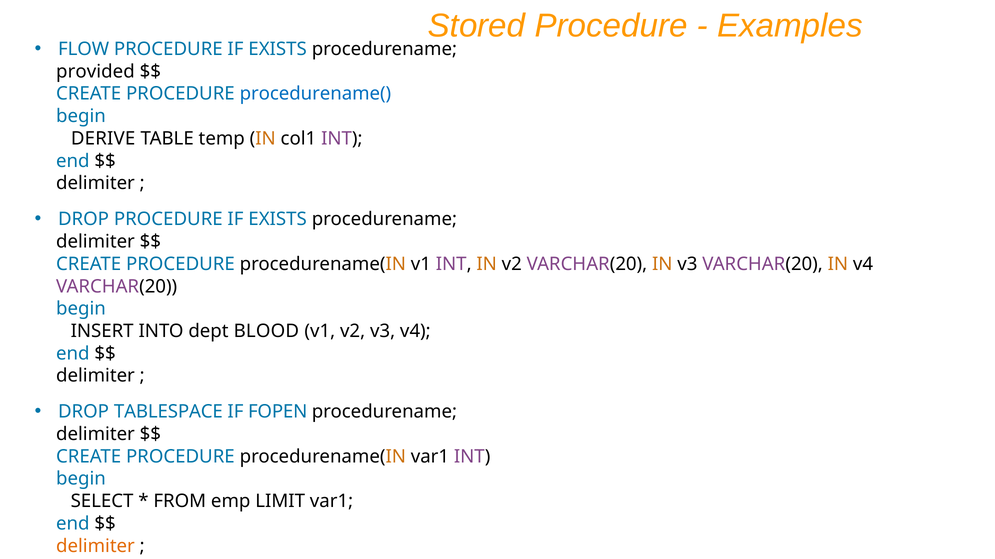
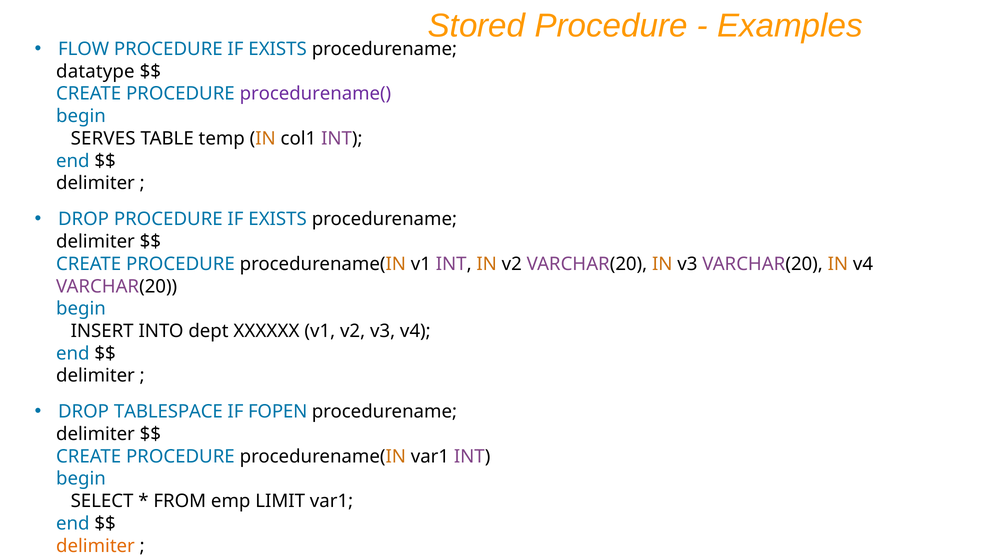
provided: provided -> datatype (95, 72)
procedurename( colour: blue -> purple (315, 94)
DERIVE: DERIVE -> SERVES (103, 139)
BLOOD: BLOOD -> XXXXXX (266, 332)
